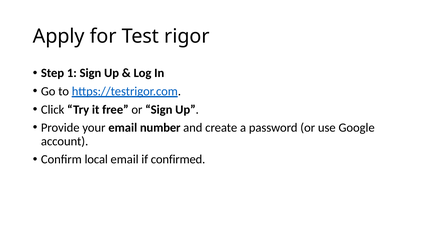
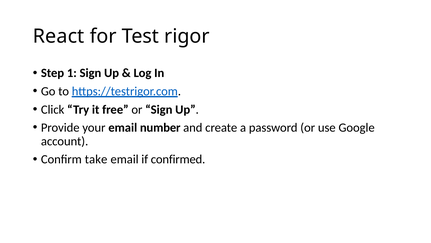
Apply: Apply -> React (59, 36)
local: local -> take (96, 159)
